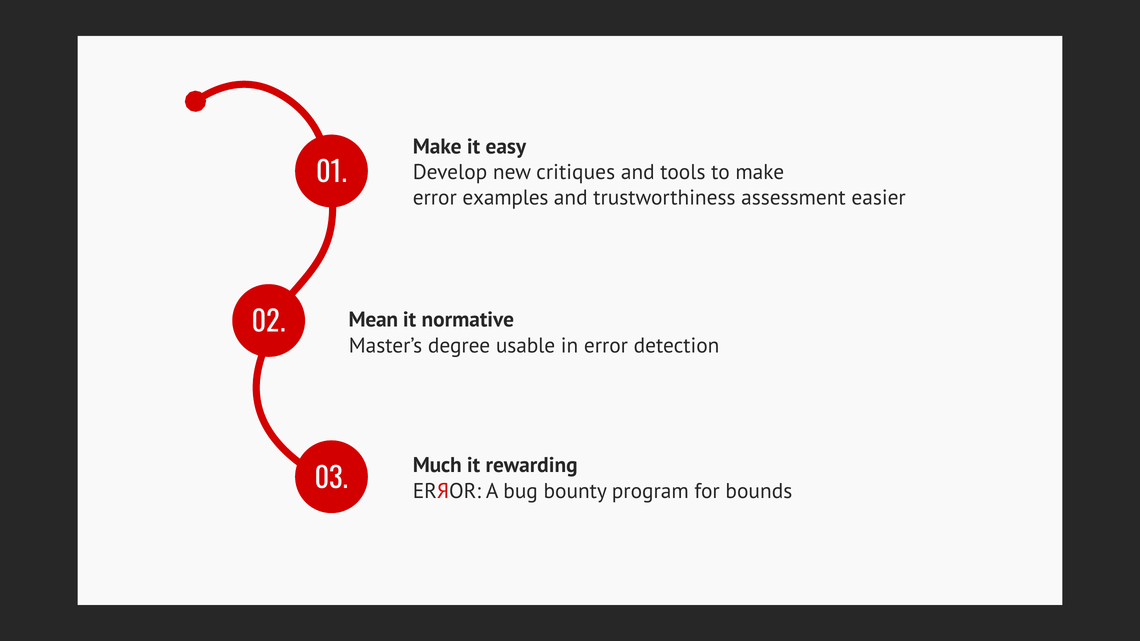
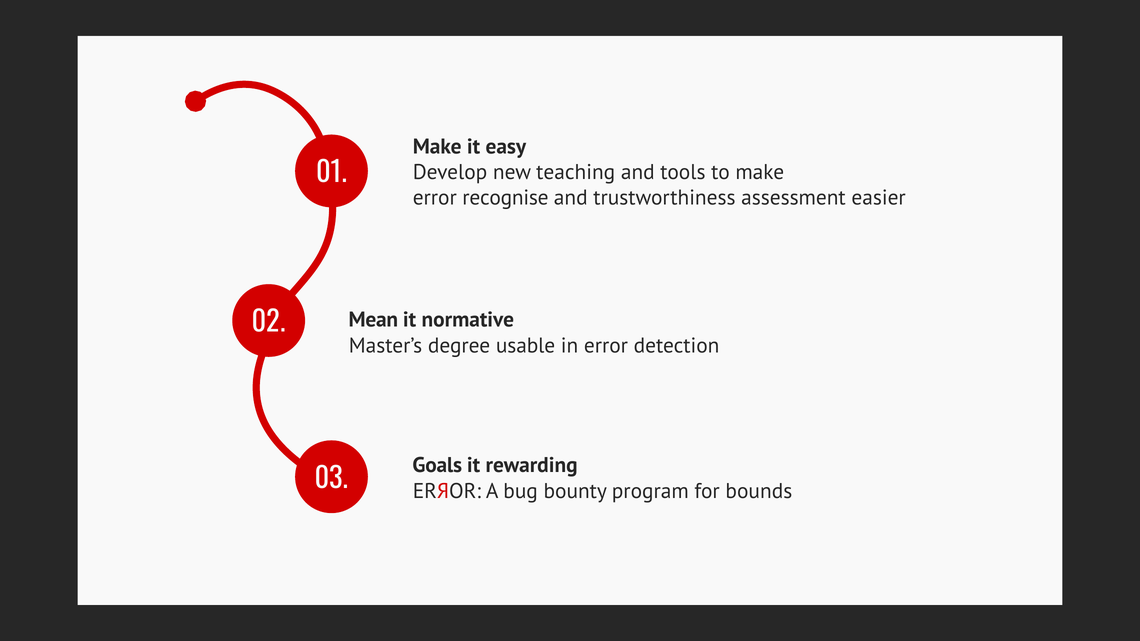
critiques: critiques -> teaching (576, 172)
examples: examples -> recognise (505, 198)
Much: Much -> Goals (437, 466)
